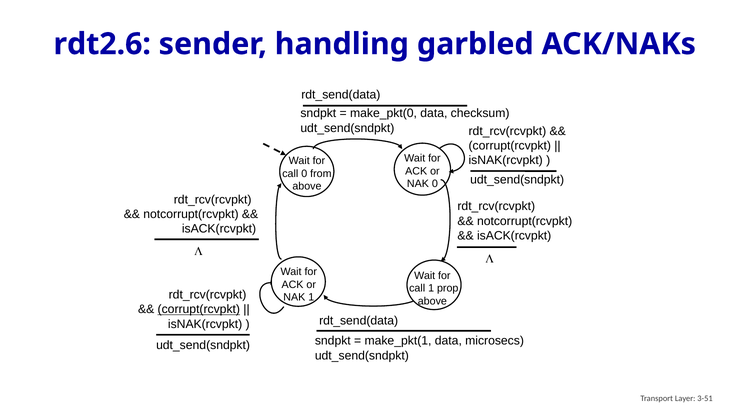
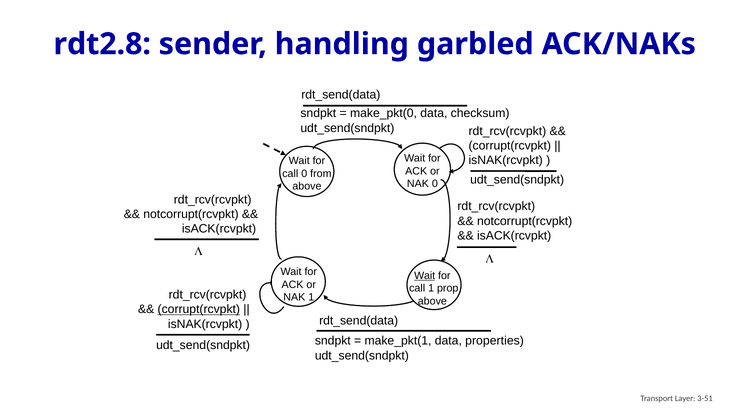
rdt2.6: rdt2.6 -> rdt2.8 (102, 44)
Wait underline: none -> present (425, 275)
microsecs: microsecs -> properties (495, 341)
